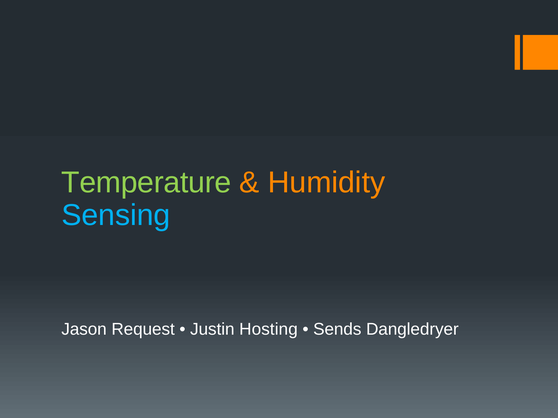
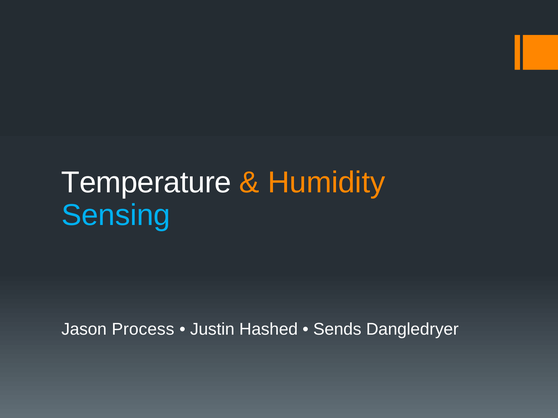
Temperature colour: light green -> white (146, 183)
Request: Request -> Process (143, 329)
Hosting: Hosting -> Hashed (269, 329)
